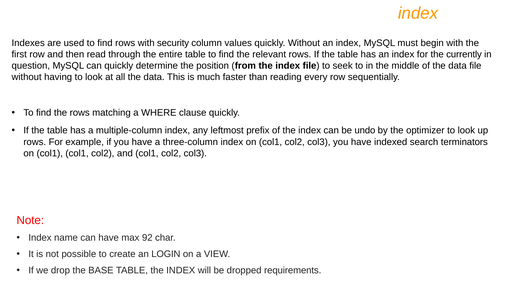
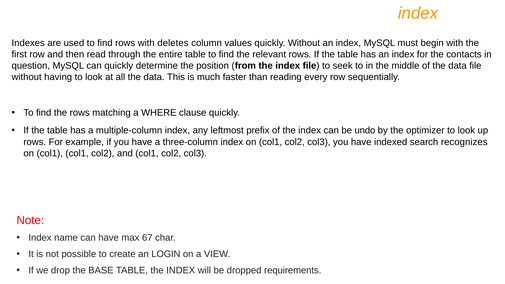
security: security -> deletes (173, 43)
currently: currently -> contacts (464, 54)
terminators: terminators -> recognizes (464, 142)
92: 92 -> 67 (147, 238)
